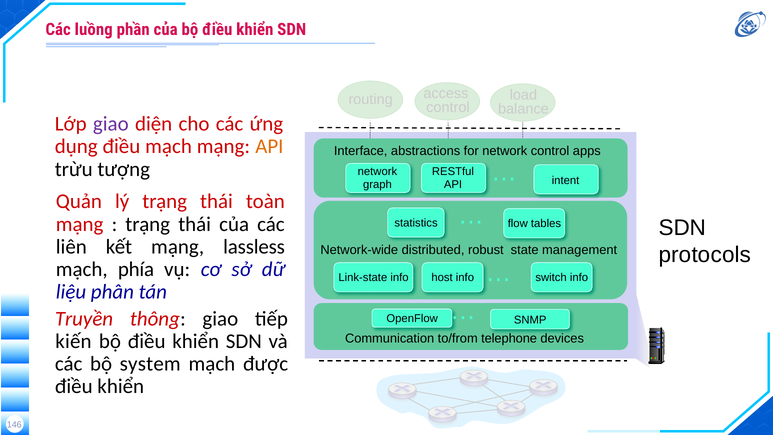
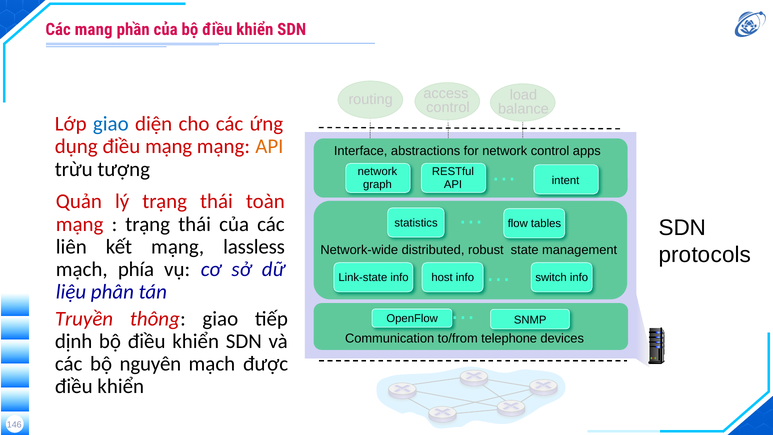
luồng: luồng -> mang (94, 29)
giao colour: purple -> blue (111, 124)
điều mạch: mạch -> mạng (169, 146)
kiến: kiến -> dịnh (74, 341)
system: system -> nguyên (150, 364)
